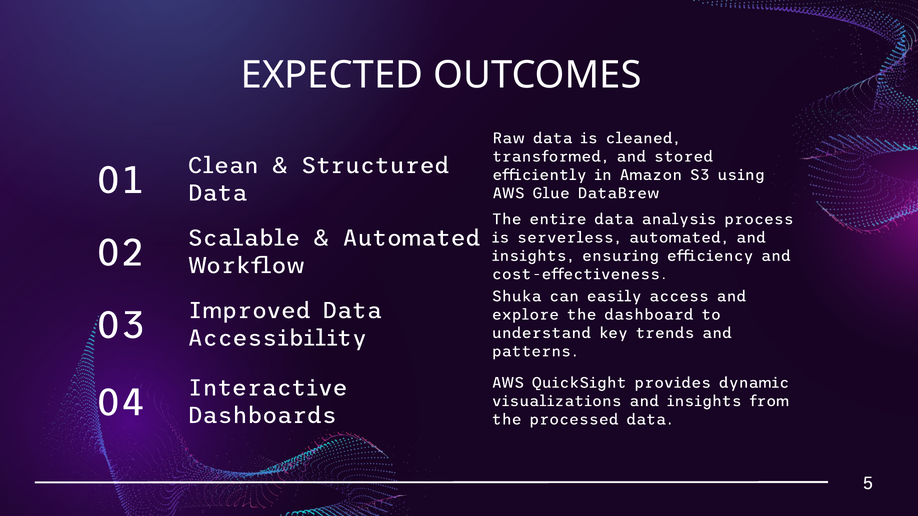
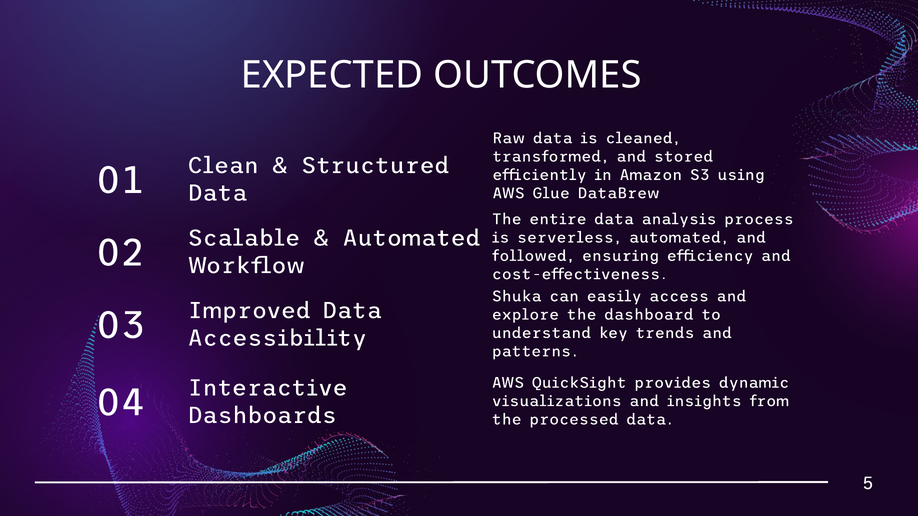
insights: insights -> followed (533, 256)
